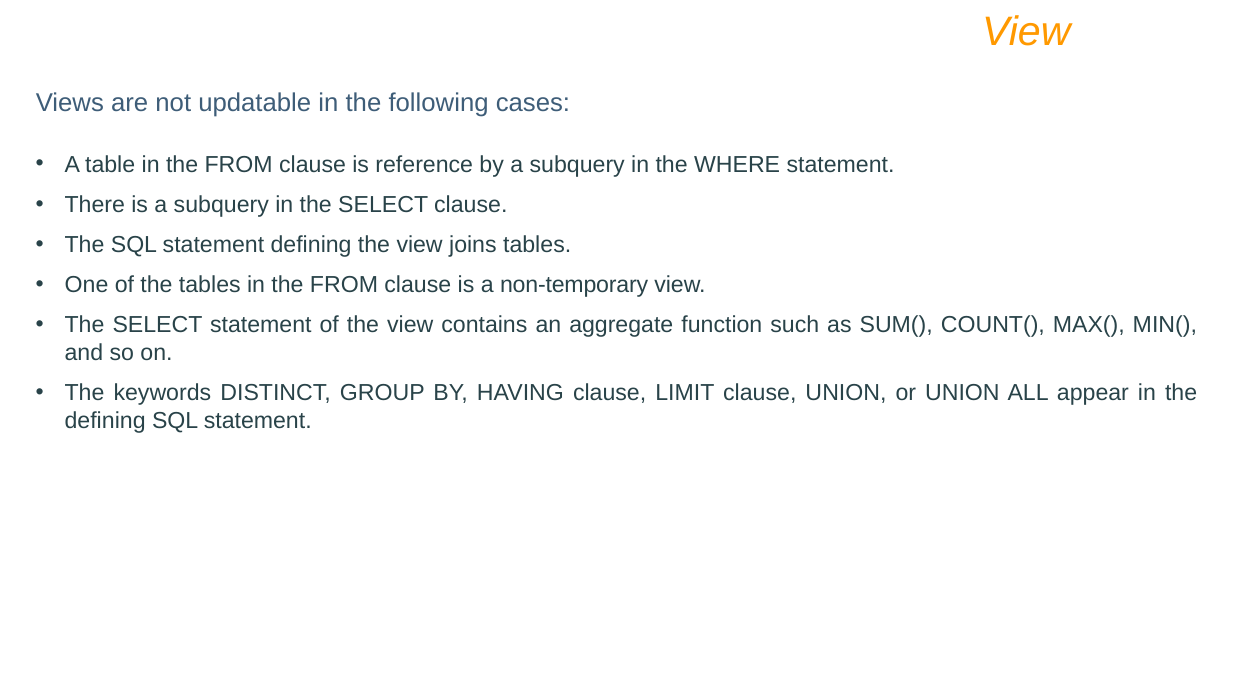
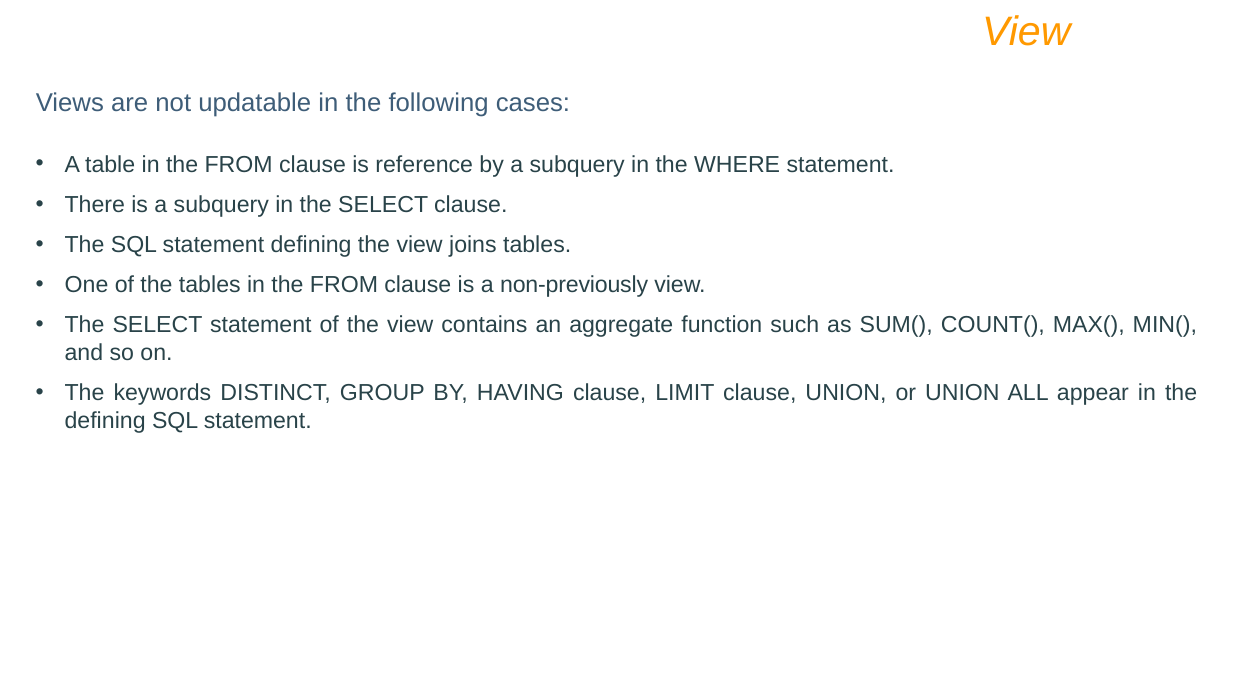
non-temporary: non-temporary -> non-previously (574, 285)
